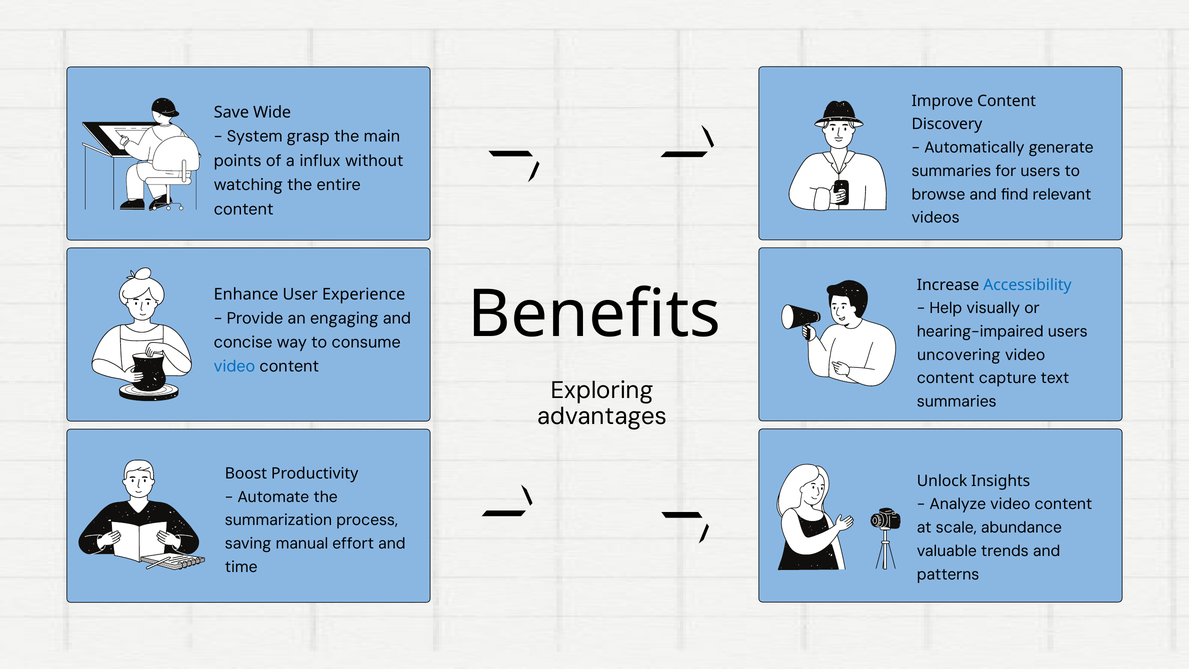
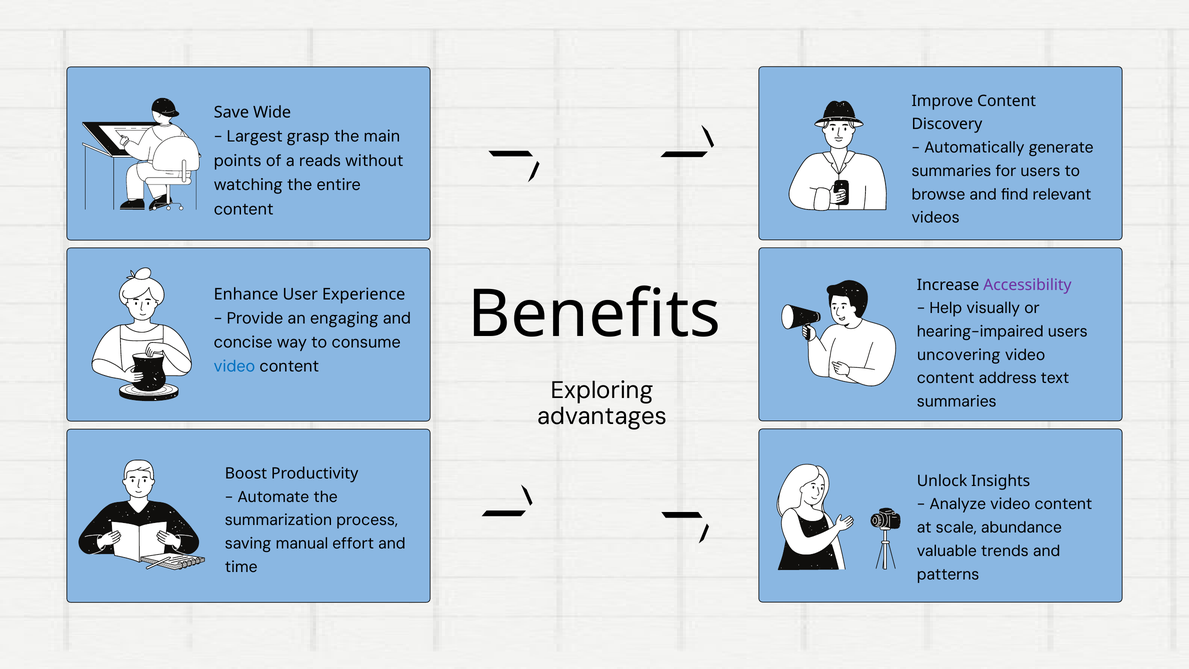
System: System -> Largest (255, 137)
influx: influx -> reads (320, 161)
Accessibility colour: blue -> purple (1027, 285)
capture: capture -> address (1008, 378)
